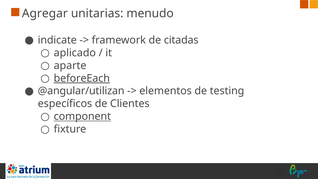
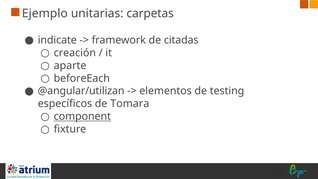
Agregar: Agregar -> Ejemplo (45, 14)
menudo: menudo -> carpetas (150, 14)
aplicado: aplicado -> creación (75, 53)
beforeEach underline: present -> none (82, 78)
Clientes: Clientes -> Tomara (130, 104)
